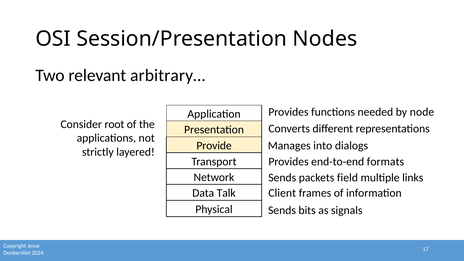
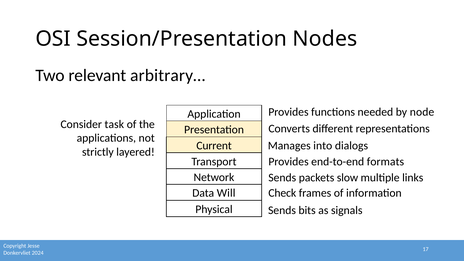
root: root -> task (114, 124)
Provide: Provide -> Current (214, 146)
field: field -> slow (348, 178)
Client: Client -> Check (282, 193)
Talk: Talk -> Will (226, 193)
